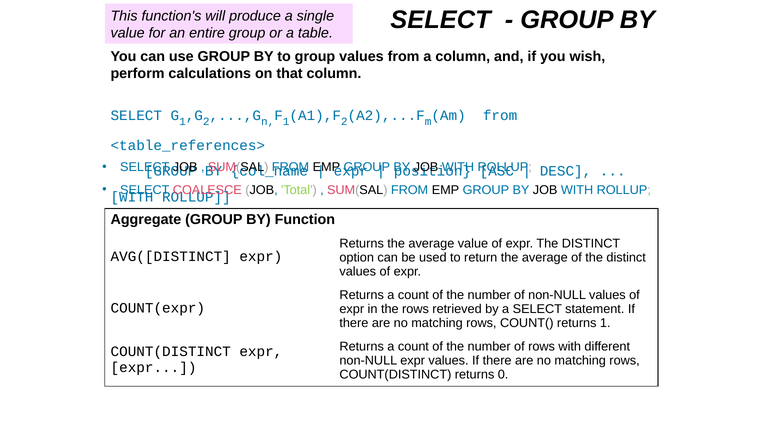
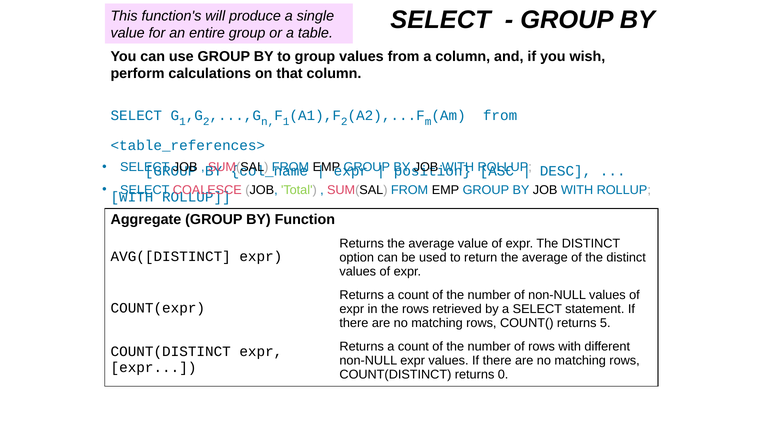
returns 1: 1 -> 5 (605, 323)
